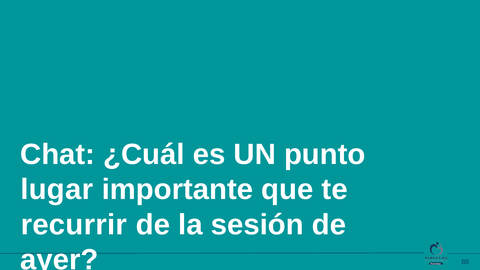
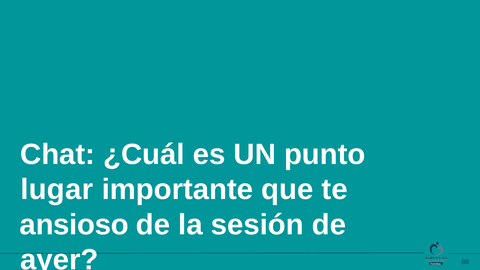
recurrir: recurrir -> ansioso (74, 225)
